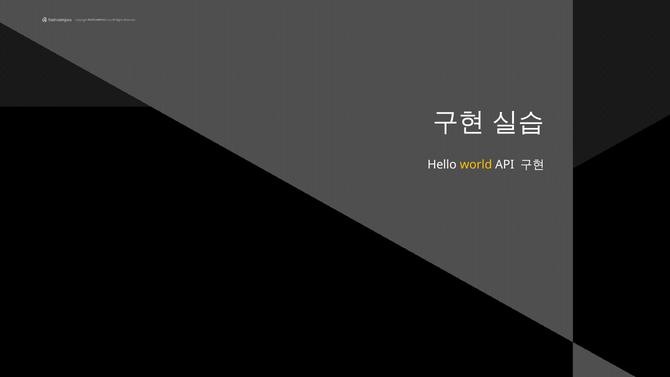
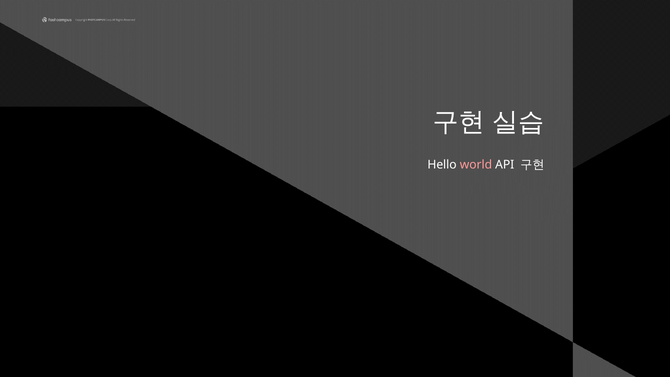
world colour: yellow -> pink (476, 165)
